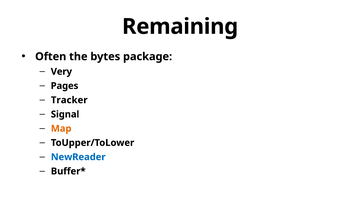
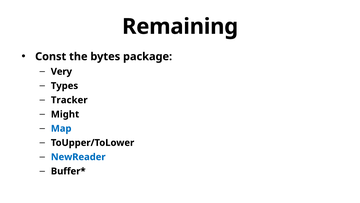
Often: Often -> Const (51, 56)
Pages: Pages -> Types (64, 86)
Signal: Signal -> Might (65, 114)
Map colour: orange -> blue (61, 128)
